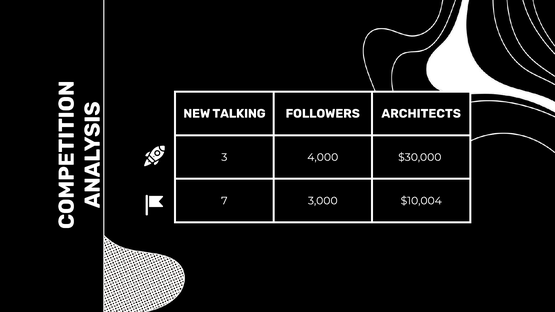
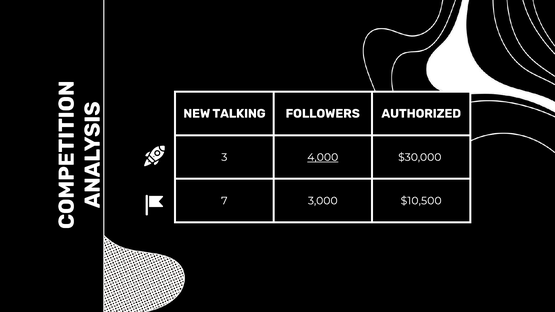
ARCHITECTS: ARCHITECTS -> AUTHORIZED (421, 114)
4,000 underline: none -> present (323, 157)
$10,004: $10,004 -> $10,500 (421, 201)
